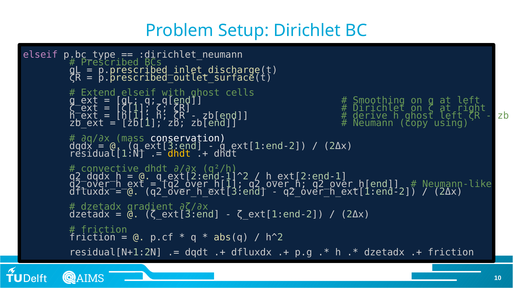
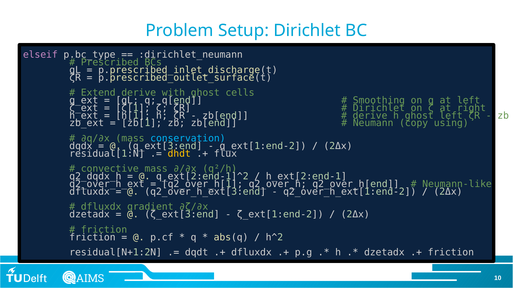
Extend elseif: elseif -> derive (139, 93)
conservation colour: white -> light blue (188, 139)
dhdt: dhdt -> flux (225, 154)
convective dhdt: dhdt -> mass (156, 169)
dzetadx: dzetadx -> dfluxdx (101, 207)
